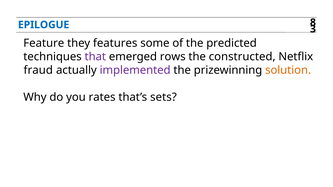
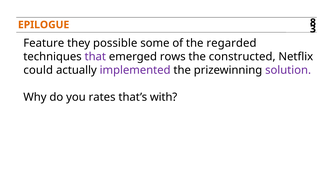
EPILOGUE colour: blue -> orange (44, 25)
features: features -> possible (115, 43)
predicted: predicted -> regarded (231, 43)
fraud: fraud -> could (38, 70)
solution colour: orange -> purple (288, 70)
sets: sets -> with (164, 97)
